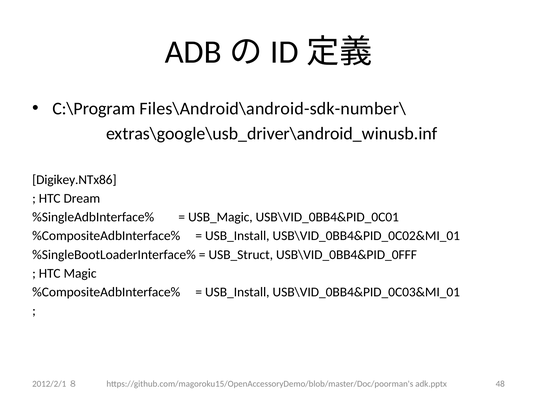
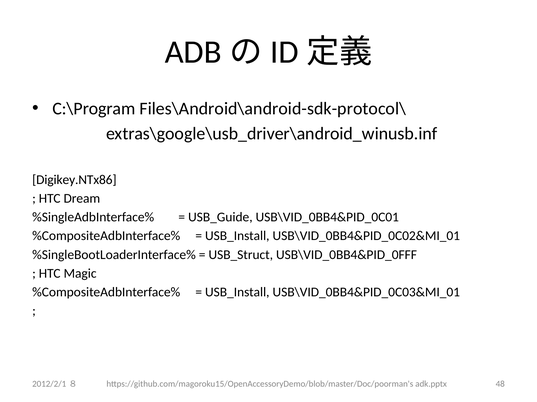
Files\Android\android-sdk-number\: Files\Android\android-sdk-number\ -> Files\Android\android-sdk-protocol\ (273, 109)
USB_Magic: USB_Magic -> USB_Guide (220, 218)
